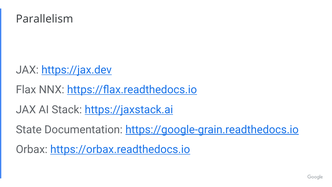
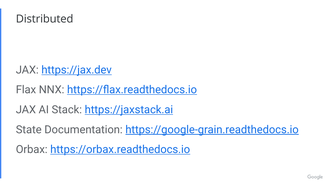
Parallelism: Parallelism -> Distributed (45, 19)
